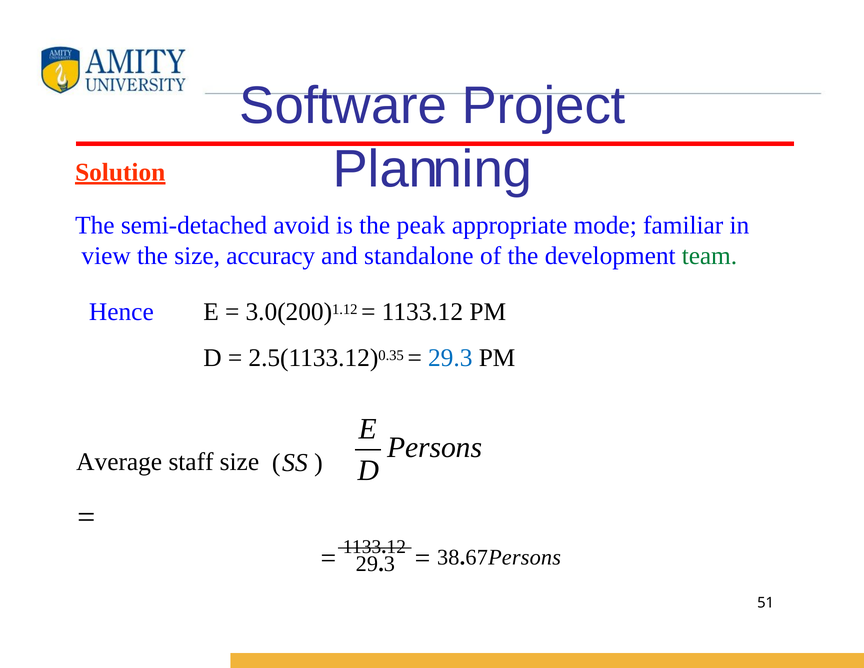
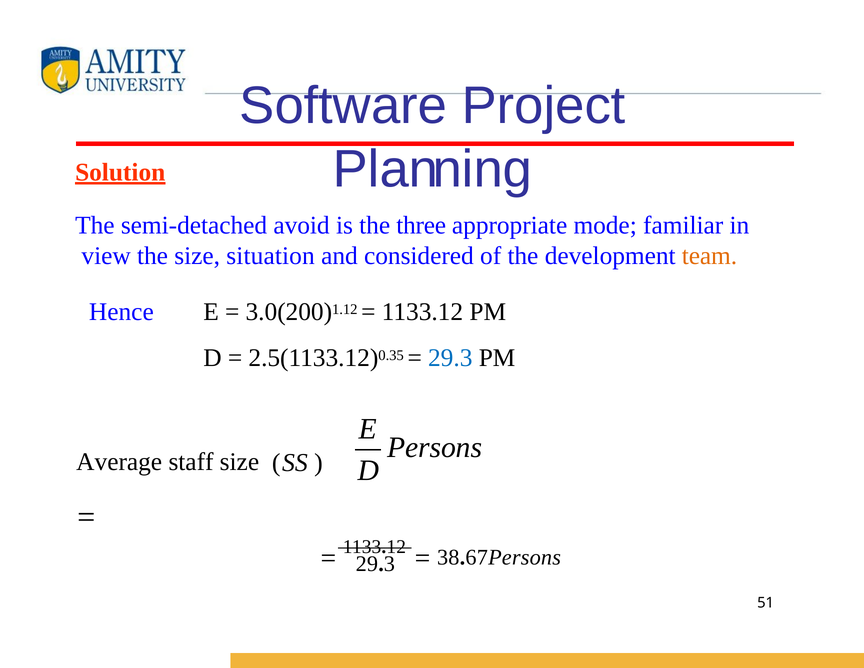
peak: peak -> three (421, 225)
accuracy: accuracy -> situation (271, 256)
standalone: standalone -> considered (419, 256)
team colour: green -> orange (709, 256)
